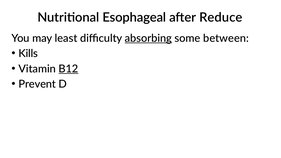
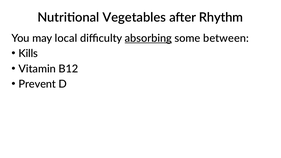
Esophageal: Esophageal -> Vegetables (134, 17)
Reduce: Reduce -> Rhythm (221, 17)
least: least -> local (66, 38)
B12 underline: present -> none (68, 69)
